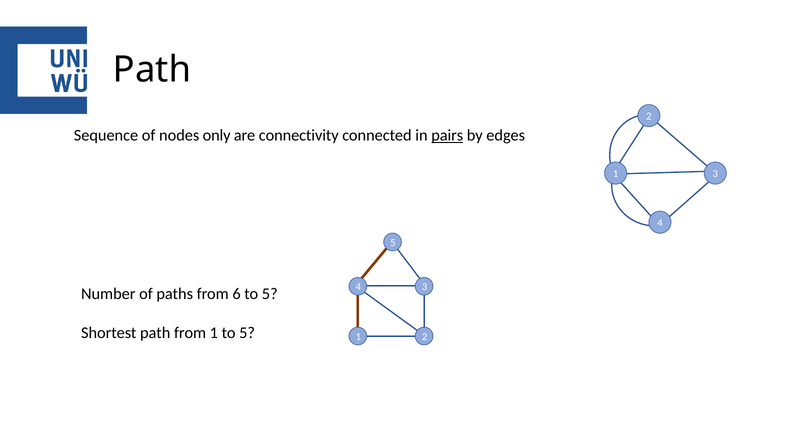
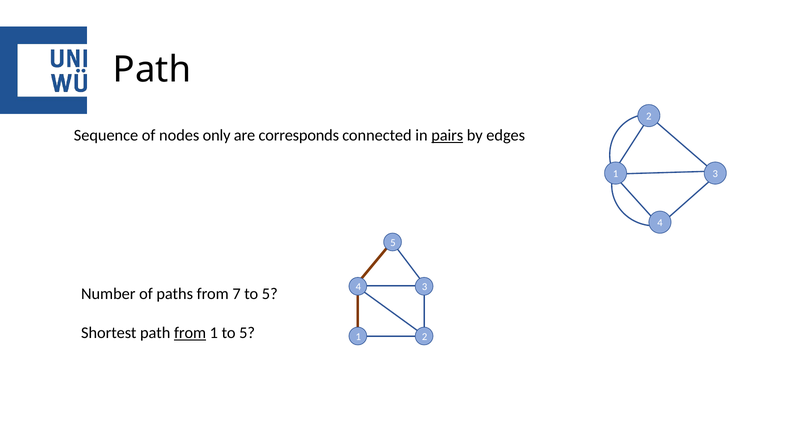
connectivity: connectivity -> corresponds (299, 135)
6: 6 -> 7 (237, 293)
from underline: none -> present (190, 333)
